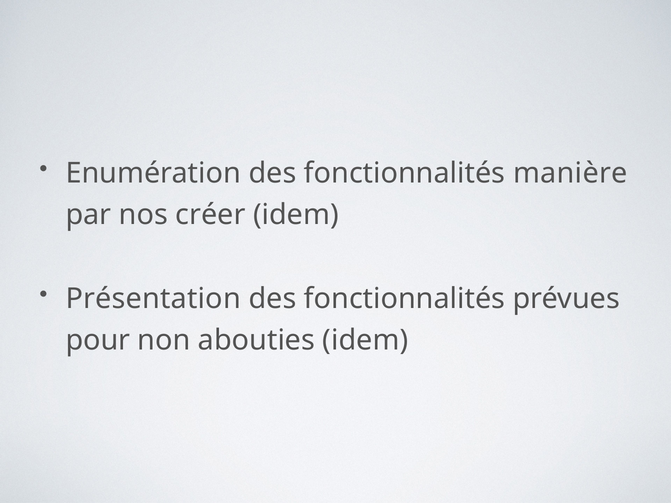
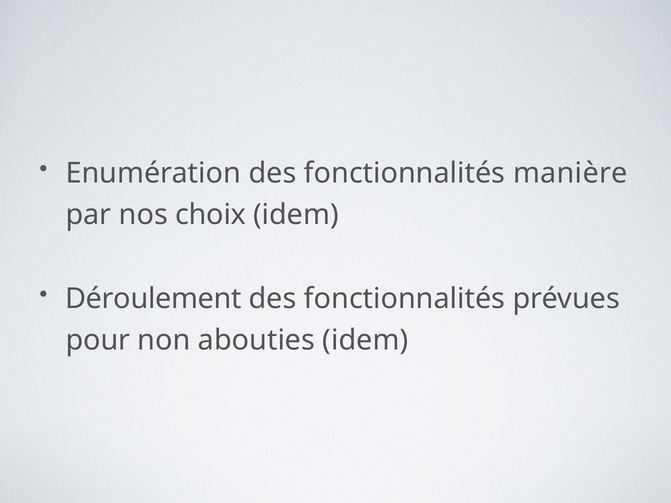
créer: créer -> choix (211, 215)
Présentation: Présentation -> Déroulement (154, 299)
